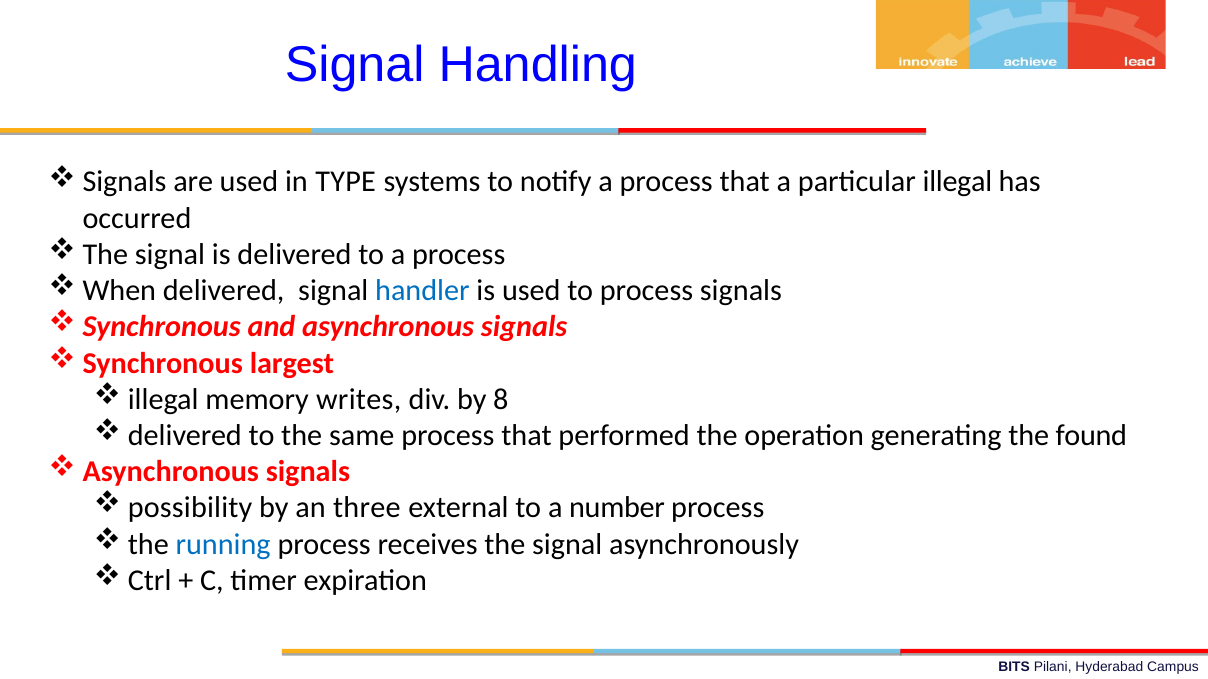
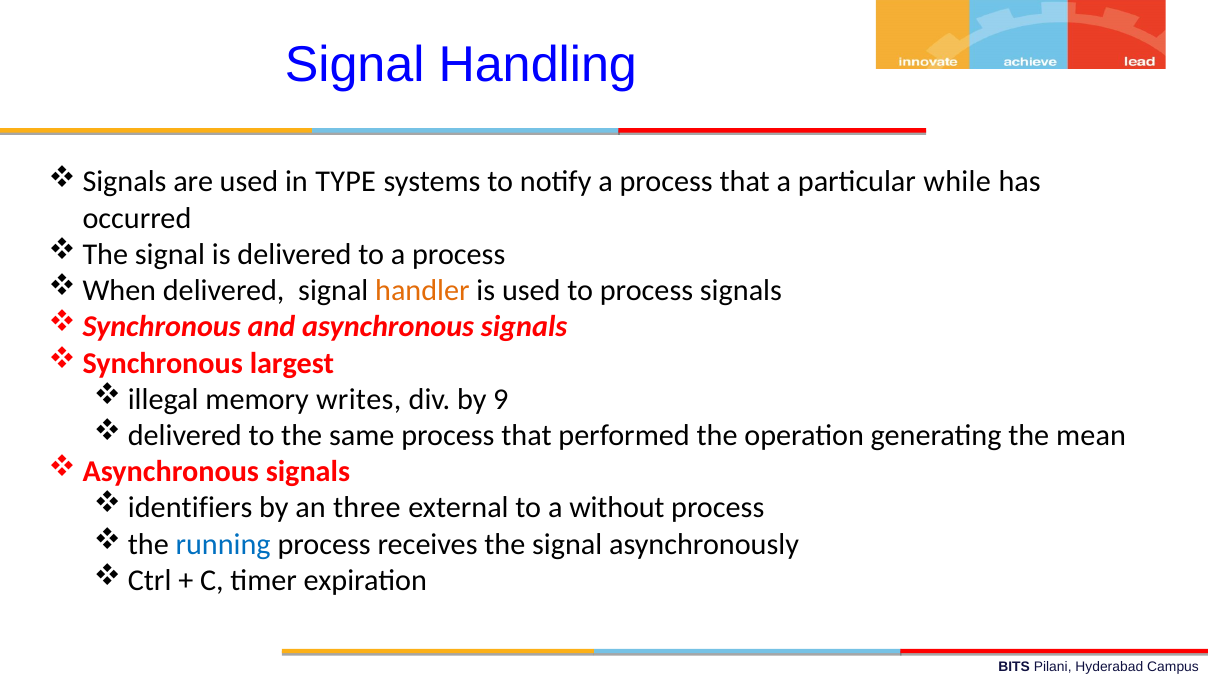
particular illegal: illegal -> while (957, 182)
handler colour: blue -> orange (422, 291)
8: 8 -> 9 (501, 400)
found: found -> mean (1091, 436)
possibility: possibility -> identifiers (190, 508)
number: number -> without (617, 508)
